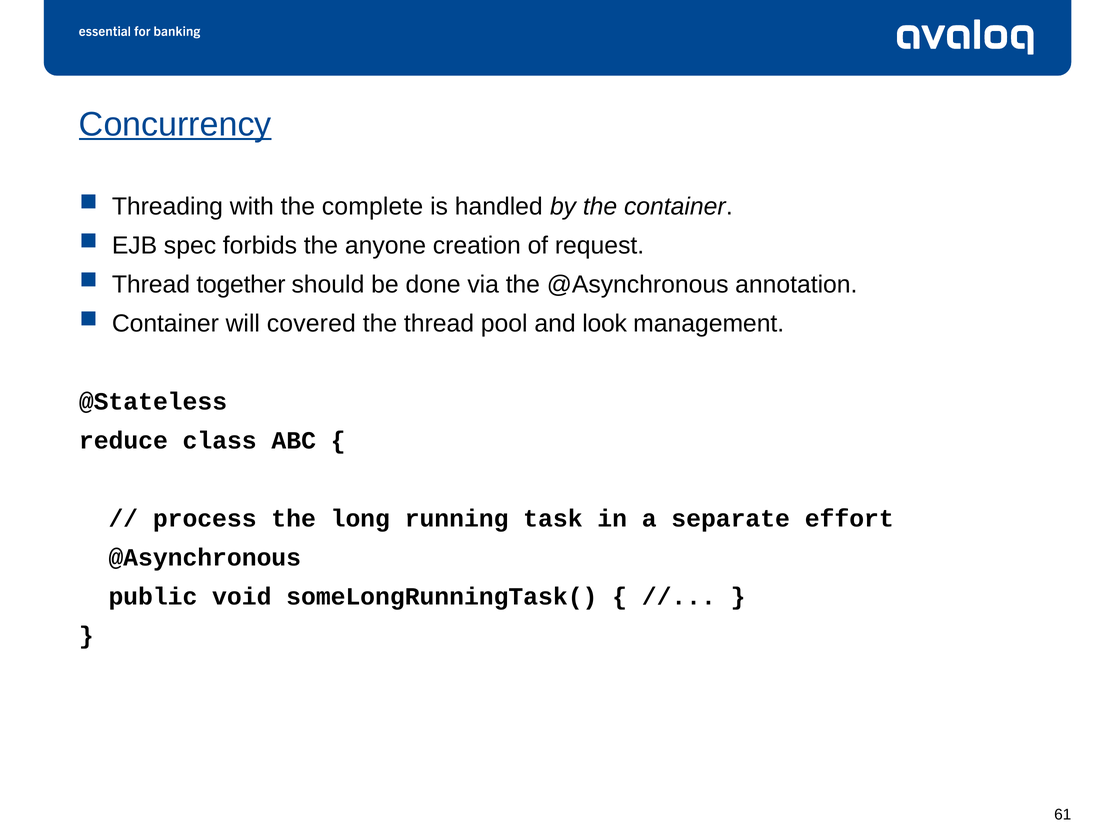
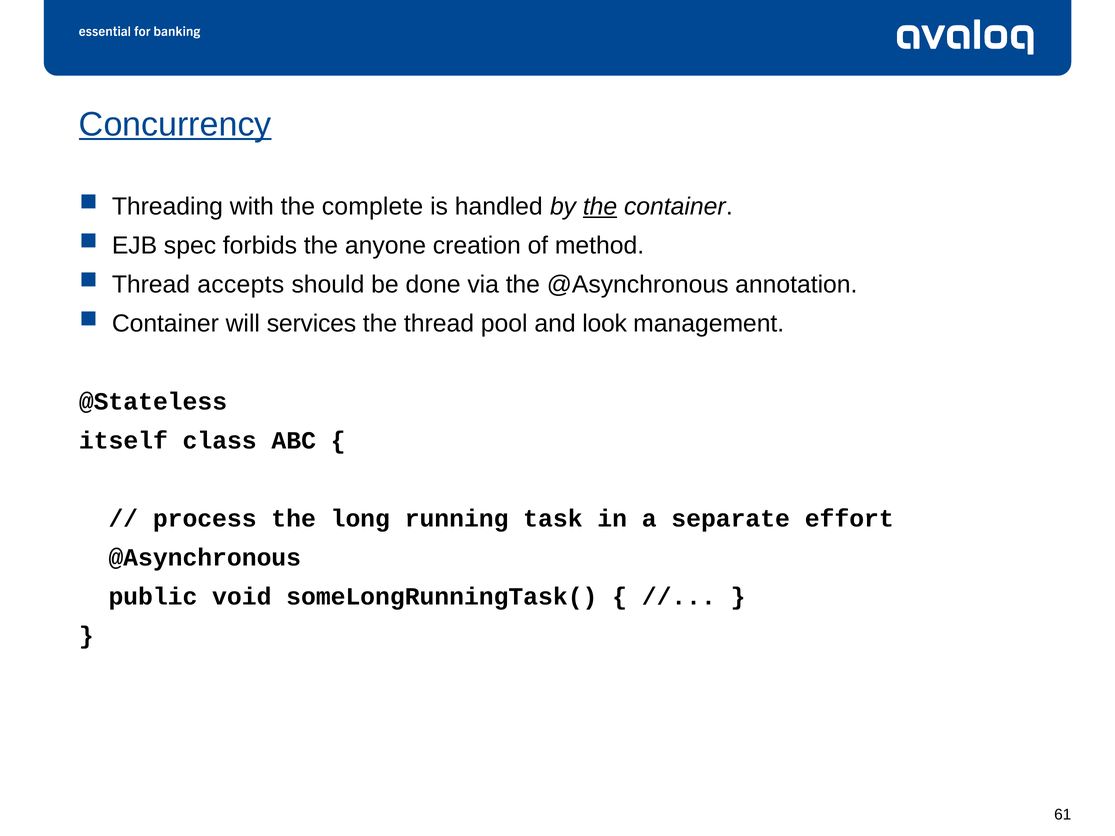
the underline: none -> present (600, 206)
request: request -> method (600, 246)
together: together -> accepts (241, 285)
covered: covered -> services (311, 324)
reduce: reduce -> itself (123, 441)
